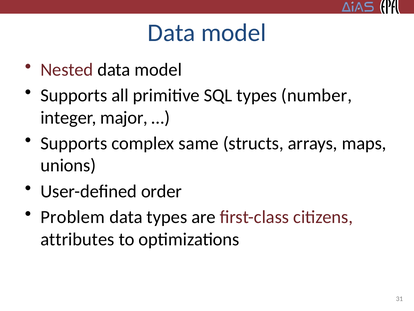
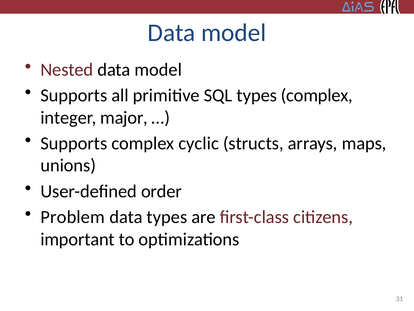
types number: number -> complex (317, 95)
same: same -> cyclic (199, 143)
attributes: attributes -> important (78, 239)
